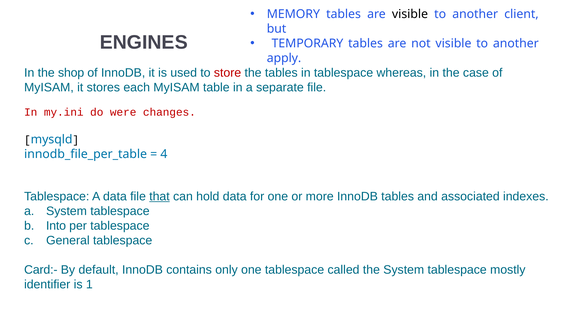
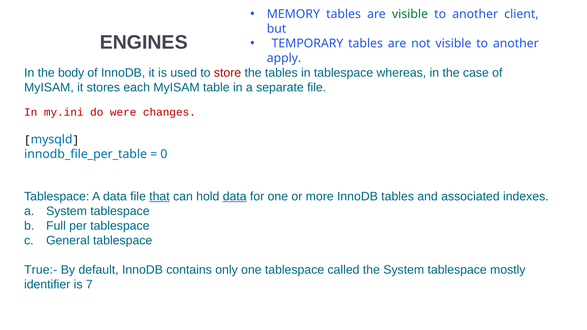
visible colour: black -> green (410, 14)
shop: shop -> body (71, 73)
4: 4 -> 0 (164, 154)
data underline: none -> present (235, 197)
Into: Into -> Full (56, 226)
Card:-: Card:- -> True:- (41, 270)
1: 1 -> 7 (89, 285)
